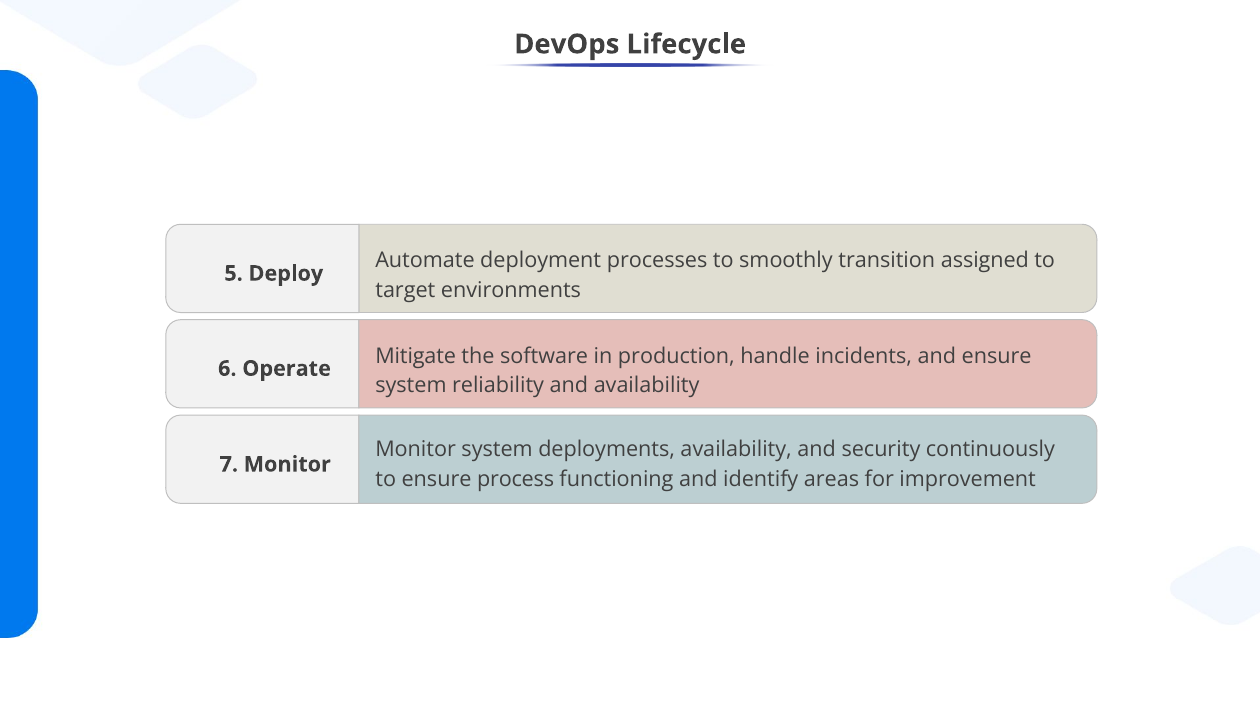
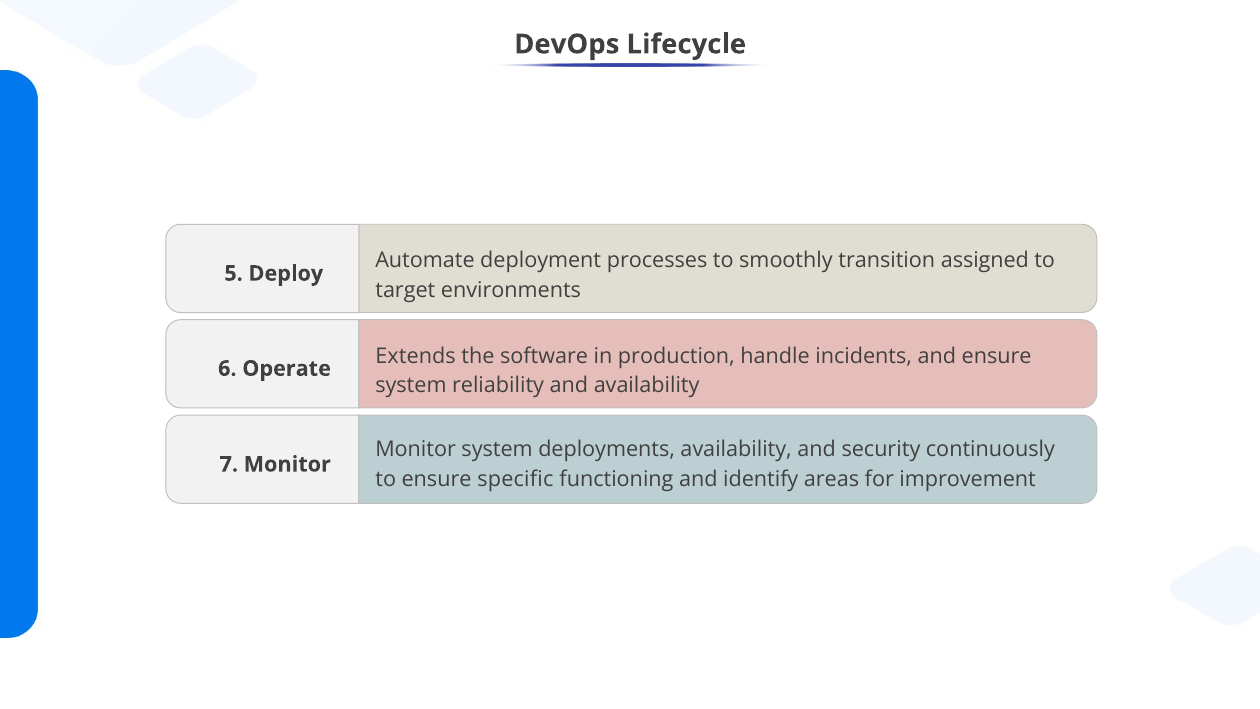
Mitigate: Mitigate -> Extends (416, 356)
process: process -> specific (515, 479)
